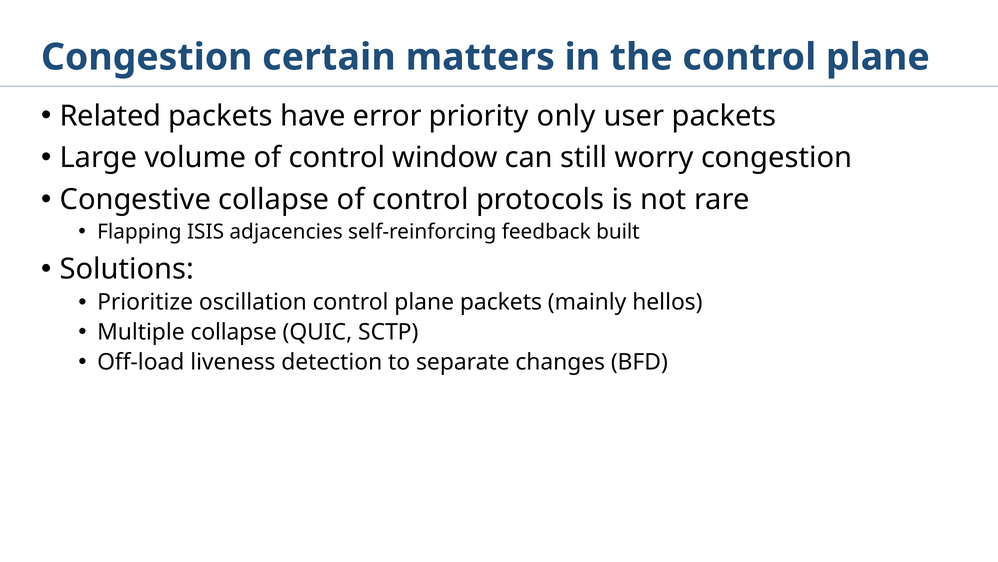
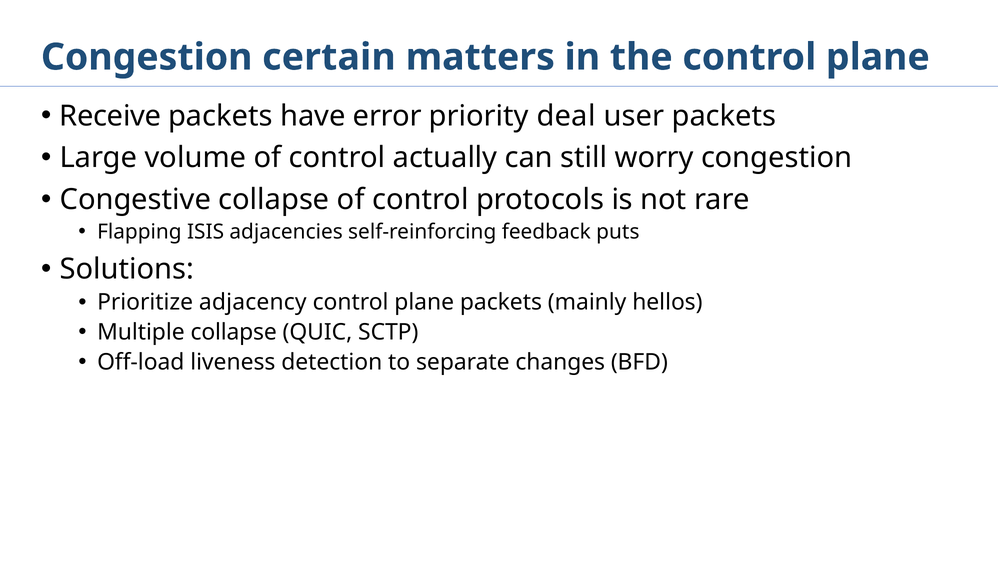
Related: Related -> Receive (110, 116)
only: only -> deal (566, 116)
window: window -> actually (445, 158)
built: built -> puts (618, 232)
oscillation: oscillation -> adjacency (253, 302)
